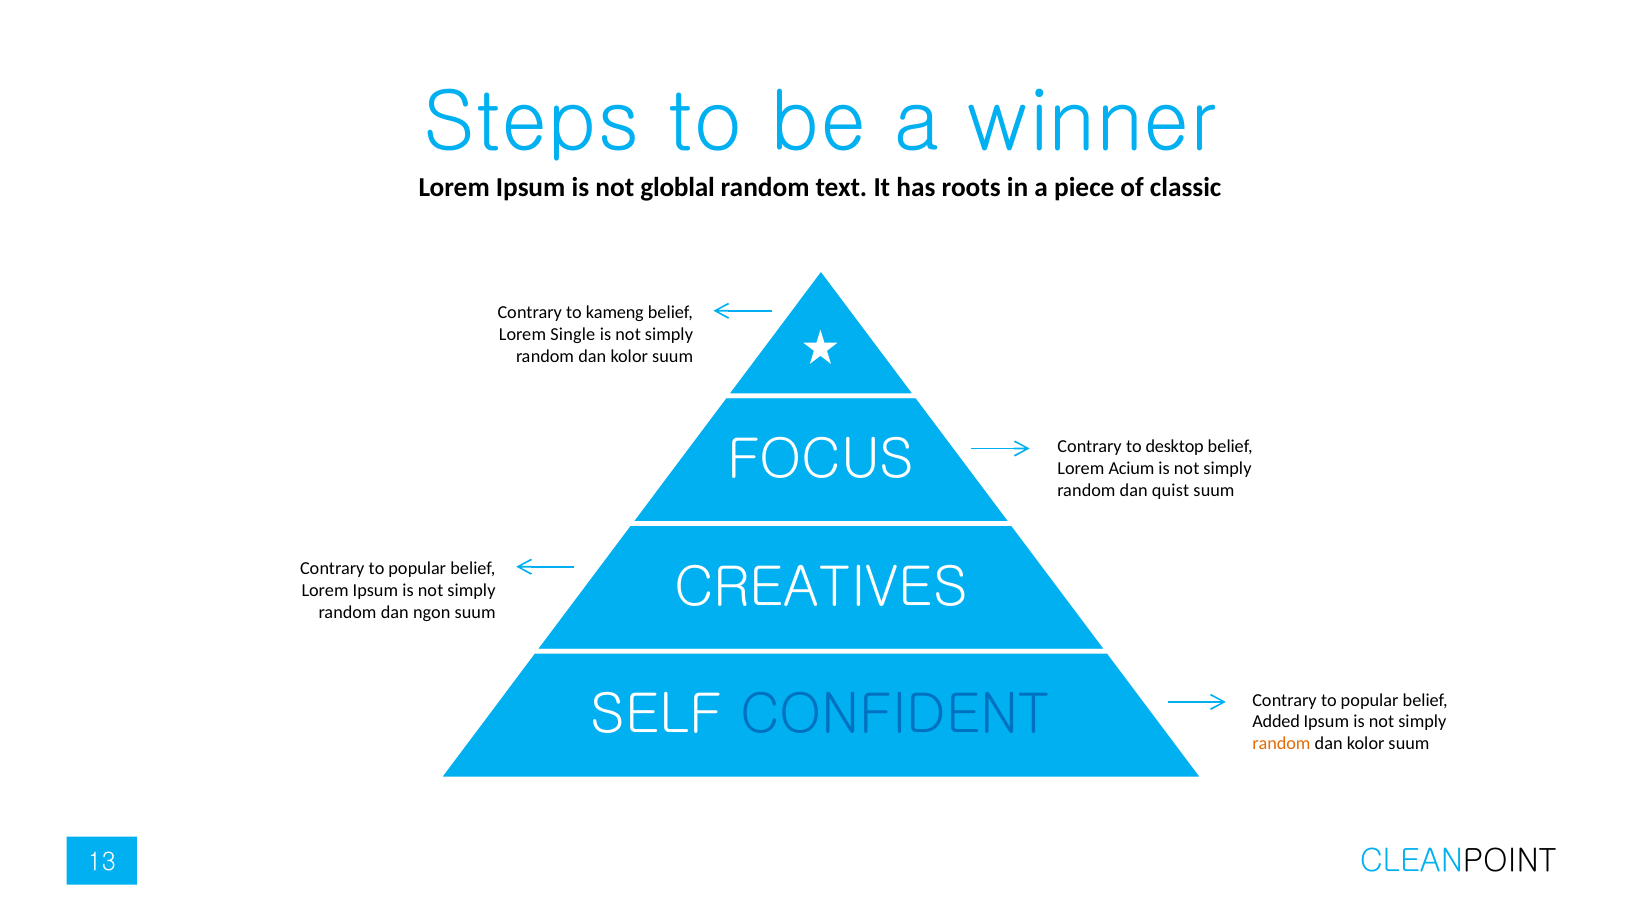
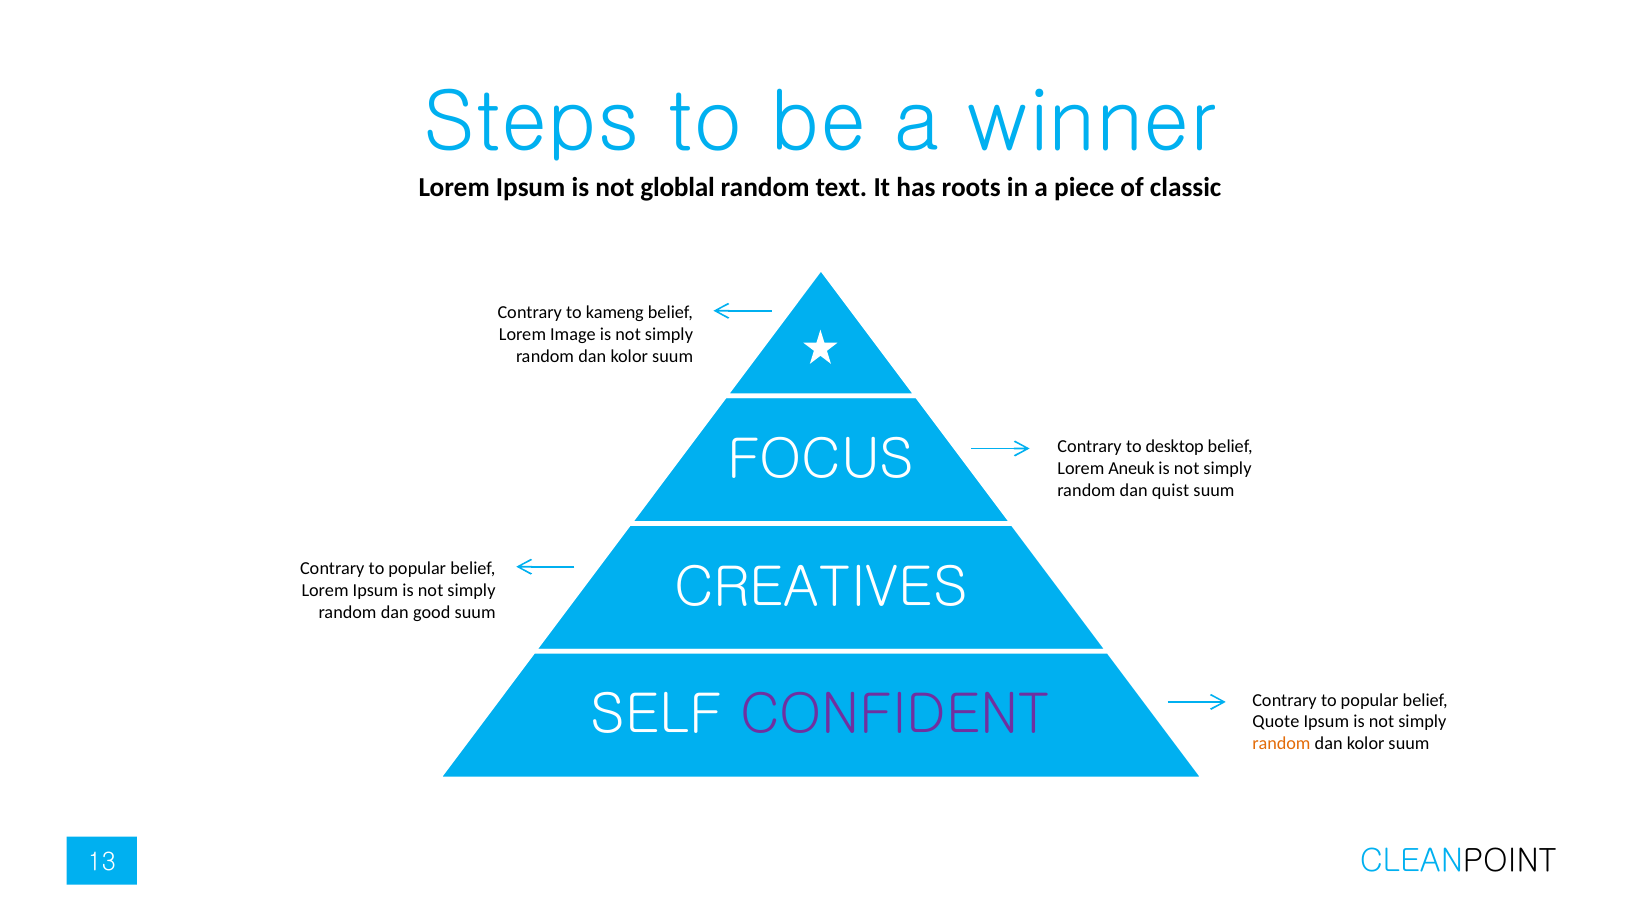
Single: Single -> Image (573, 335)
Acium: Acium -> Aneuk (1132, 469)
ngon: ngon -> good (432, 612)
CONFIDENT colour: blue -> purple (895, 715)
Added: Added -> Quote (1276, 722)
